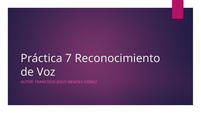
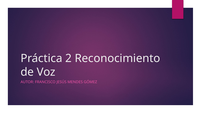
7: 7 -> 2 (69, 58)
